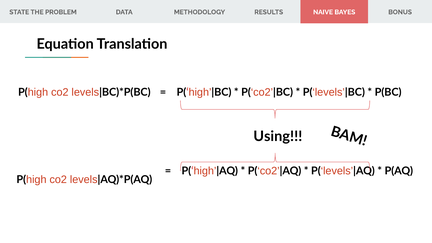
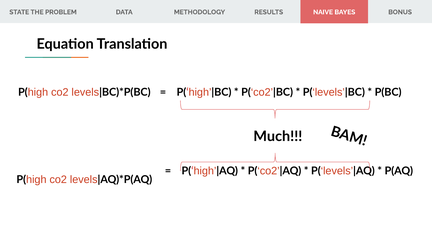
Using: Using -> Much (278, 136)
